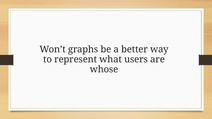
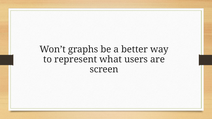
whose: whose -> screen (104, 69)
